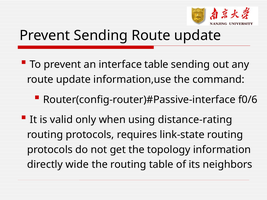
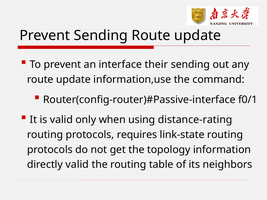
interface table: table -> their (156, 65)
f0/6: f0/6 -> f0/1 (248, 100)
directly wide: wide -> valid (77, 165)
